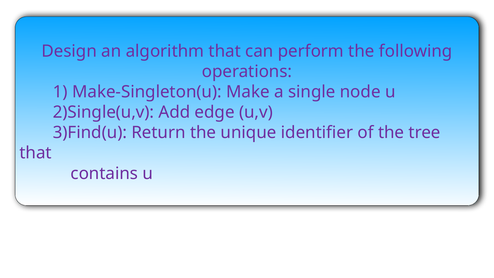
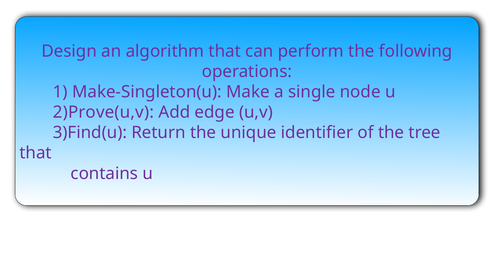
2)Single(u,v: 2)Single(u,v -> 2)Prove(u,v (103, 112)
